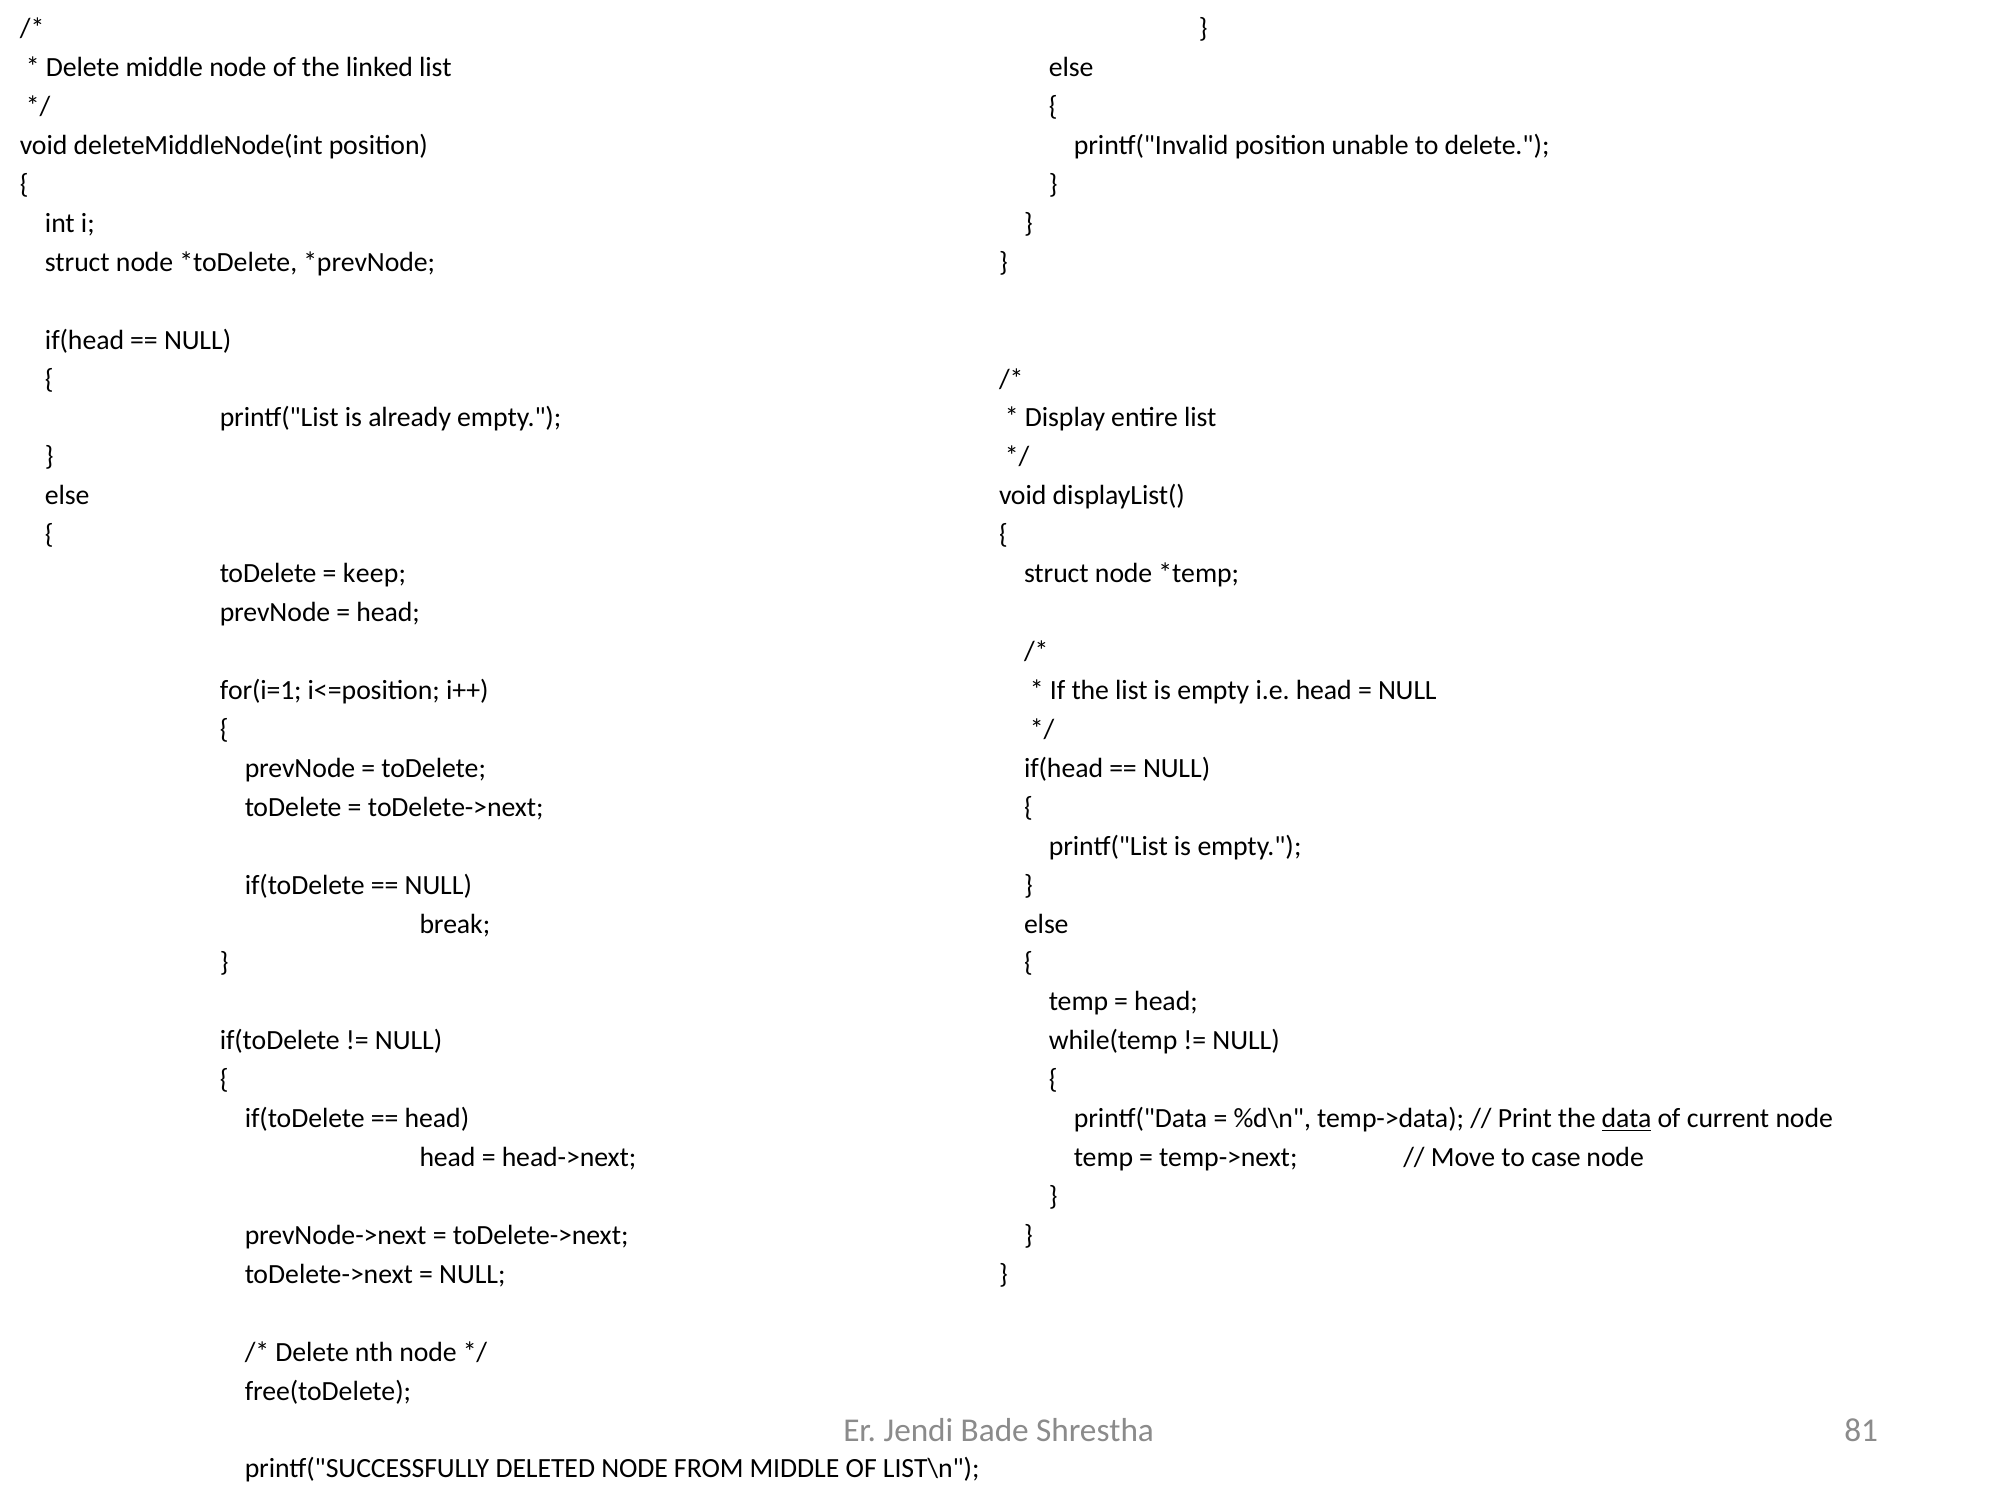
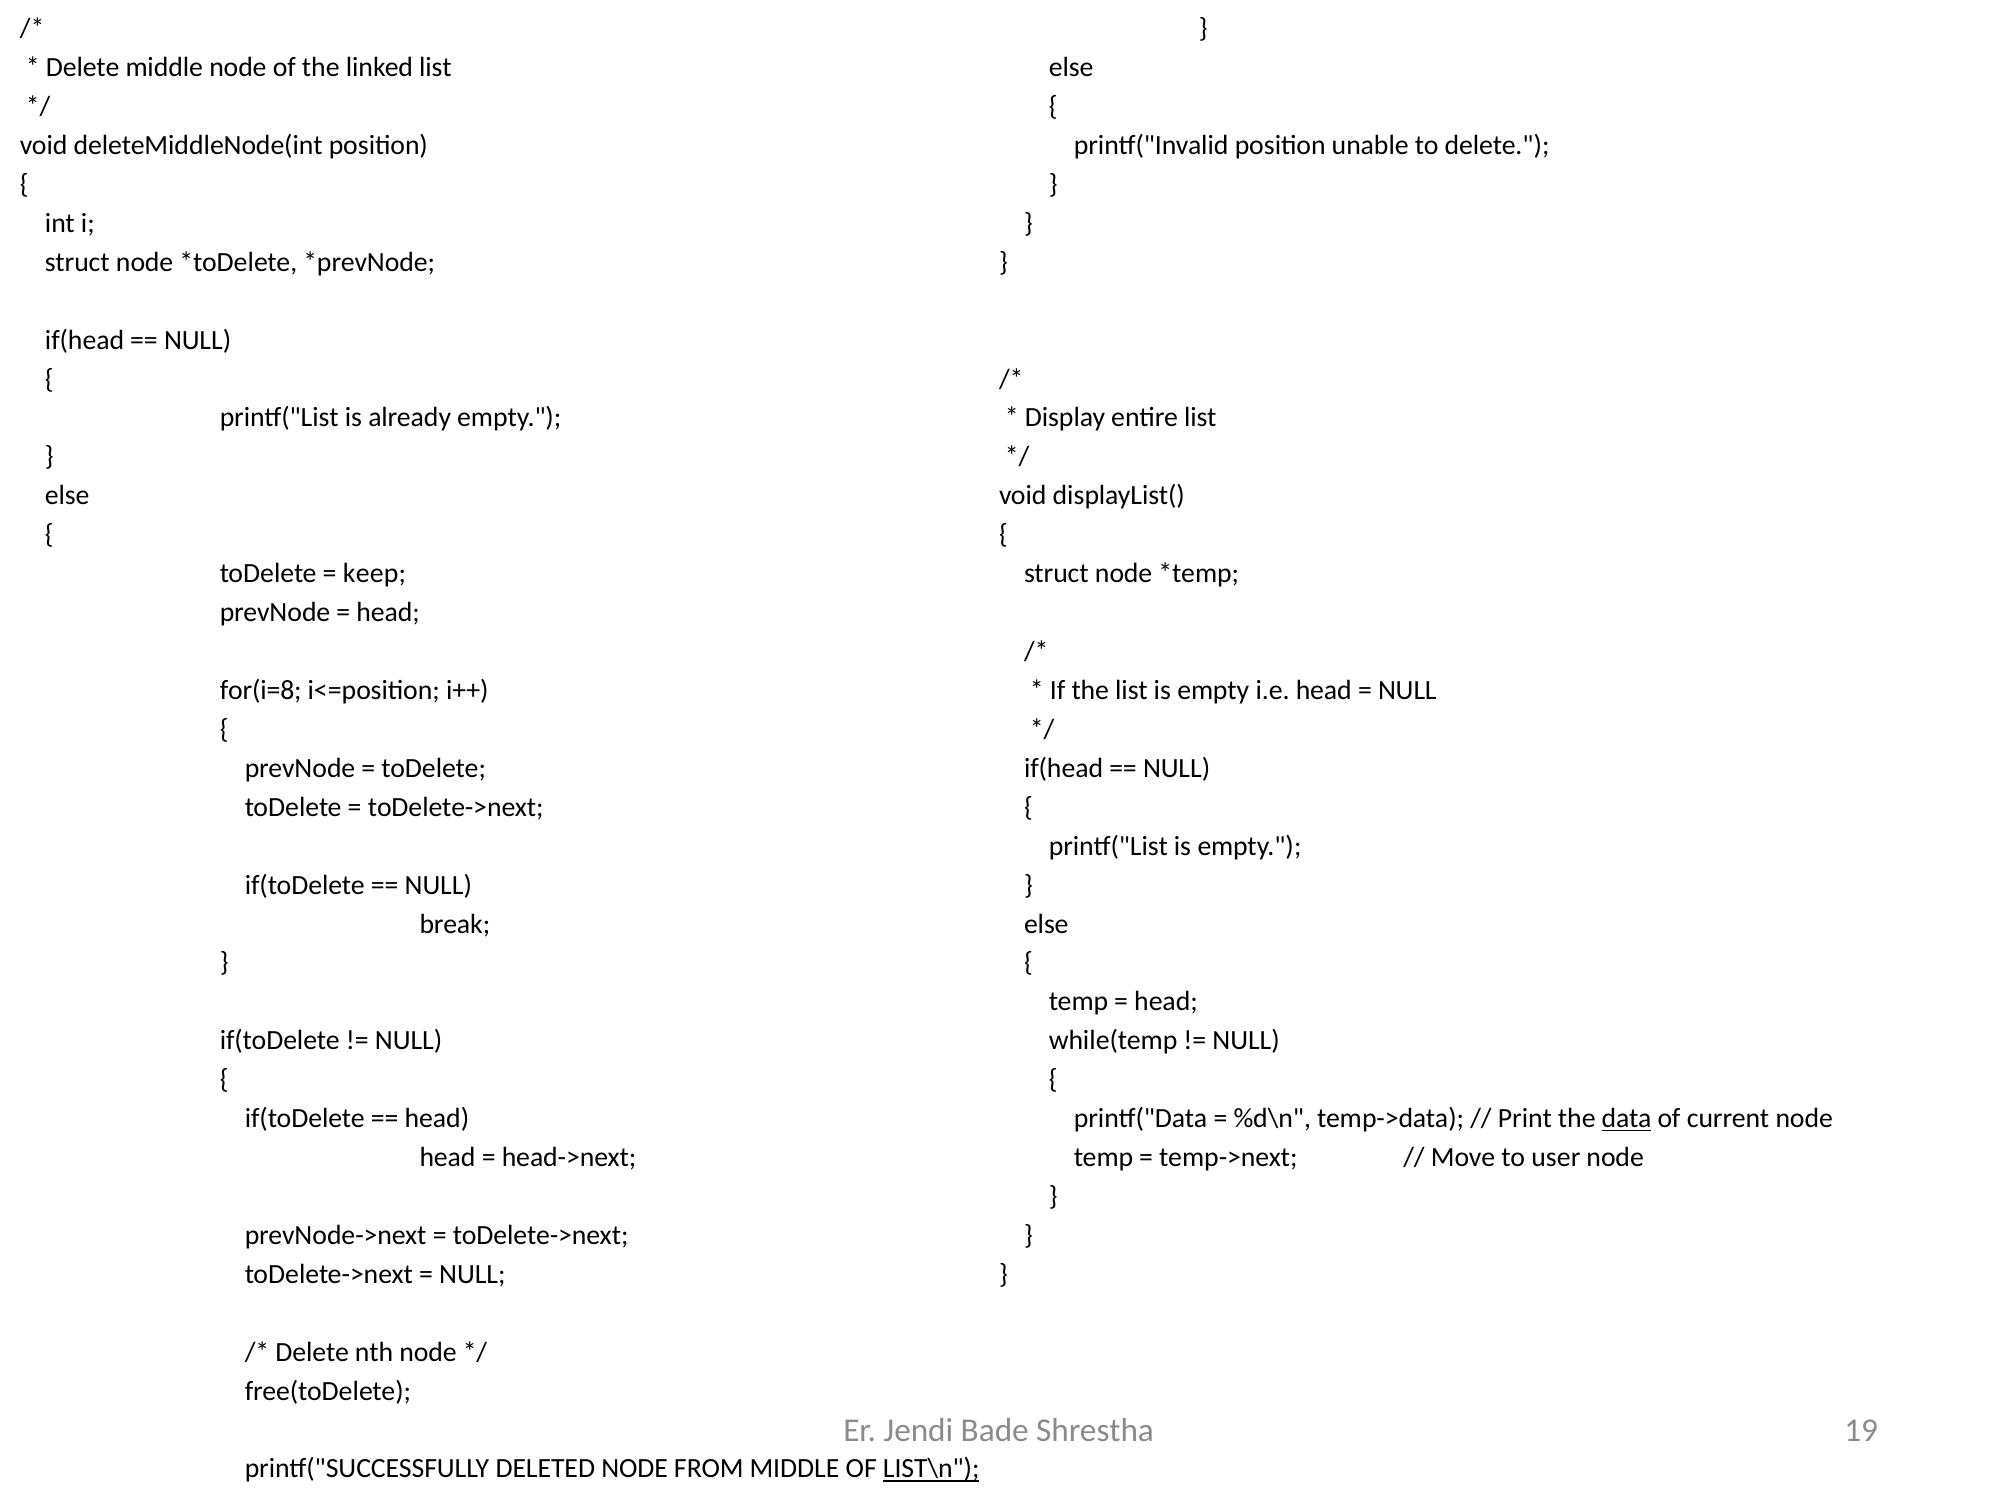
for(i=1: for(i=1 -> for(i=8 (261, 691)
case: case -> user (1556, 1158)
81: 81 -> 19 (1861, 1431)
LIST\n underline: none -> present (931, 1469)
